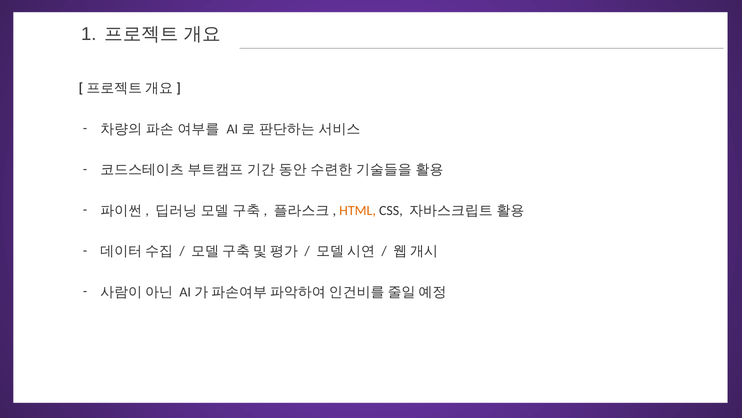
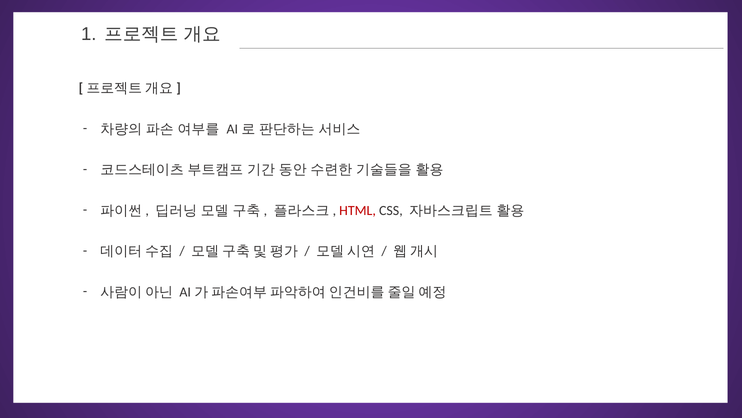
HTML colour: orange -> red (358, 210)
